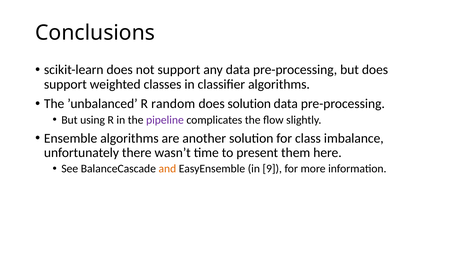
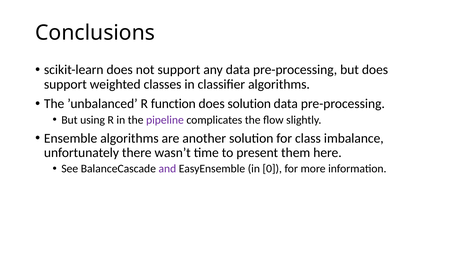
random: random -> function (173, 104)
and colour: orange -> purple (167, 168)
9: 9 -> 0 (272, 168)
